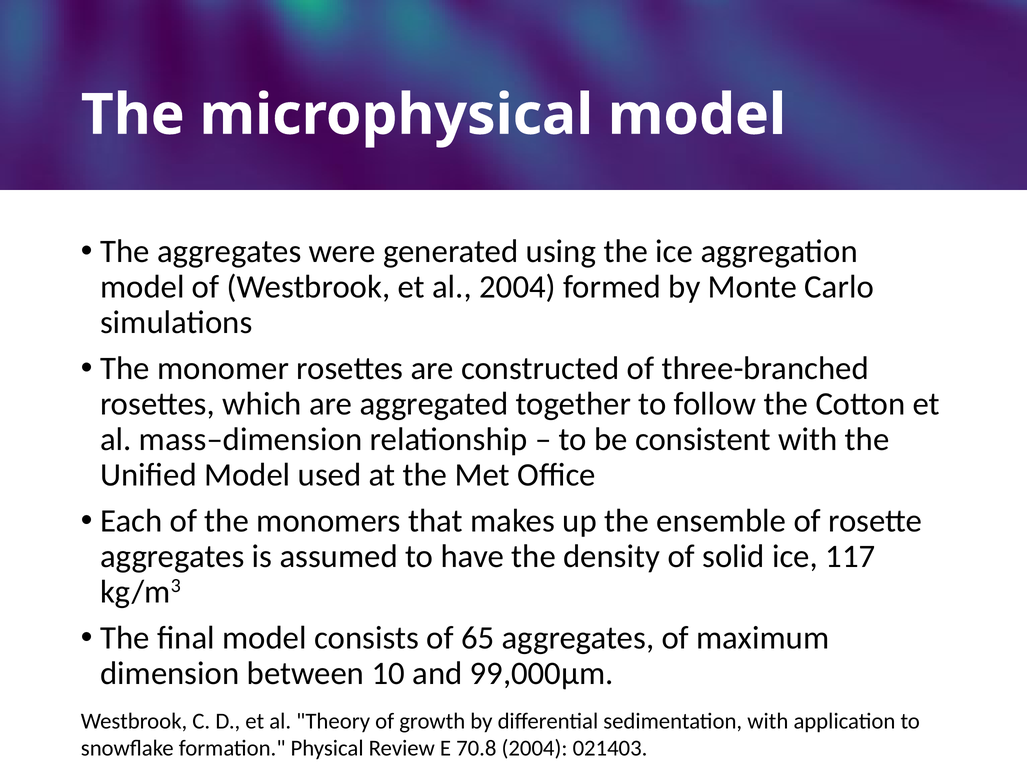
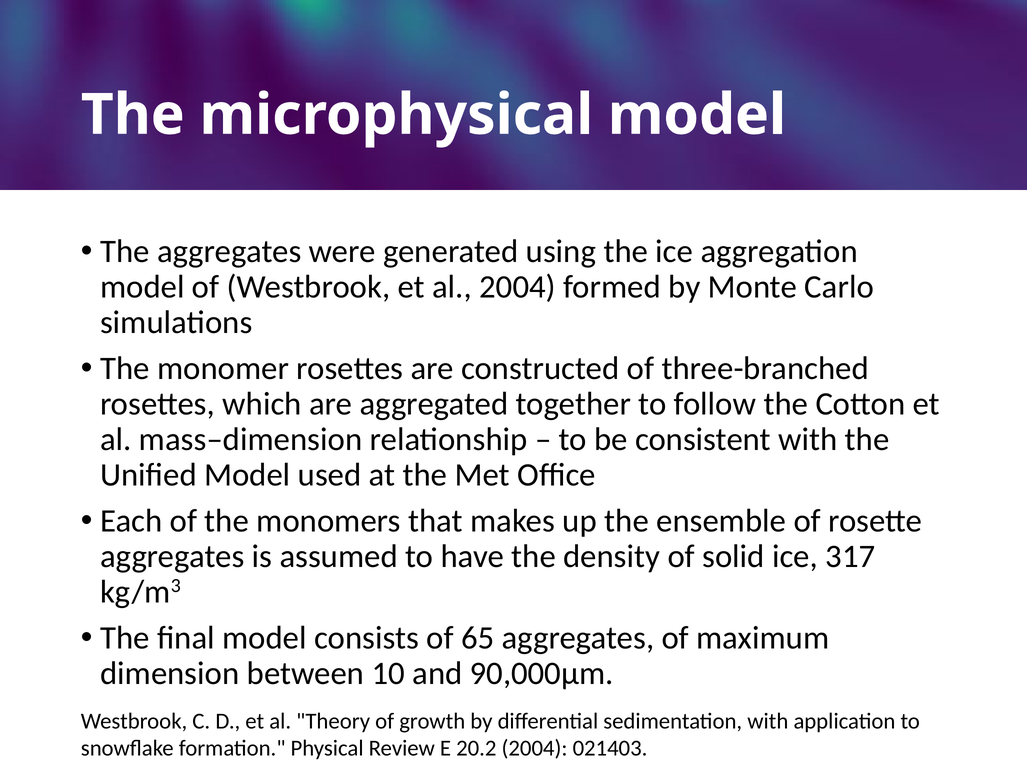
117: 117 -> 317 (850, 557)
99,000μm: 99,000μm -> 90,000μm (542, 674)
70.8: 70.8 -> 20.2 (476, 749)
